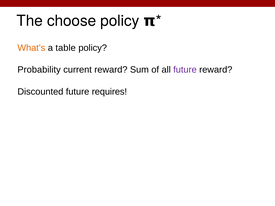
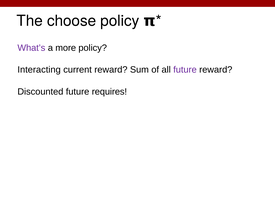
What’s colour: orange -> purple (31, 48)
table: table -> more (66, 48)
Probability: Probability -> Interacting (39, 70)
